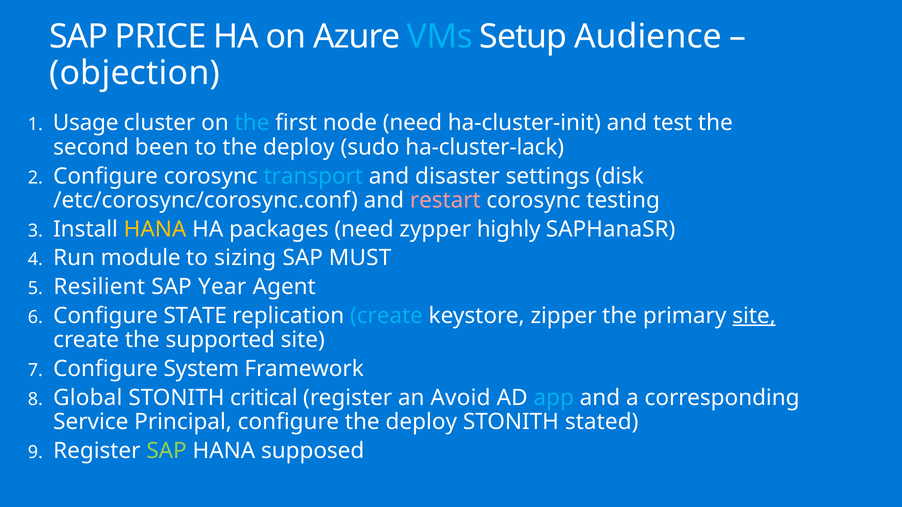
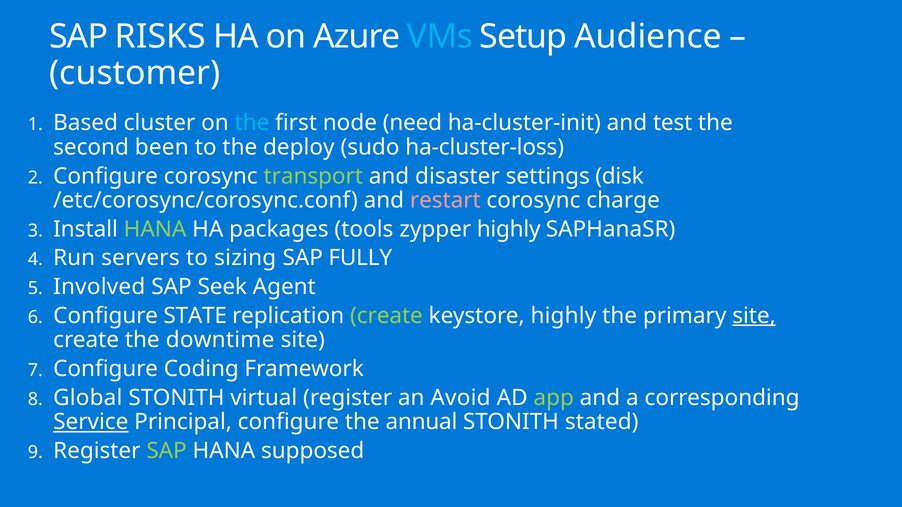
PRICE: PRICE -> RISKS (160, 37)
objection: objection -> customer (135, 73)
Usage: Usage -> Based (86, 123)
ha-cluster-lack: ha-cluster-lack -> ha-cluster-loss (485, 147)
transport colour: light blue -> light green (313, 176)
testing: testing -> charge (623, 201)
HANA colour: yellow -> light green (155, 229)
packages need: need -> tools (364, 229)
module: module -> servers (140, 258)
MUST: MUST -> FULLY (360, 258)
Resilient: Resilient -> Involved (99, 287)
Year: Year -> Seek (222, 287)
create colour: light blue -> light green (386, 316)
keystore zipper: zipper -> highly (563, 316)
supported: supported -> downtime (220, 340)
System: System -> Coding (201, 369)
critical: critical -> virtual (264, 398)
app colour: light blue -> light green (554, 398)
Service underline: none -> present (91, 422)
configure the deploy: deploy -> annual (421, 422)
